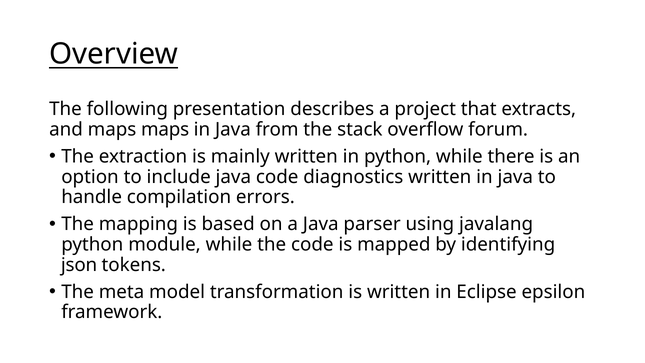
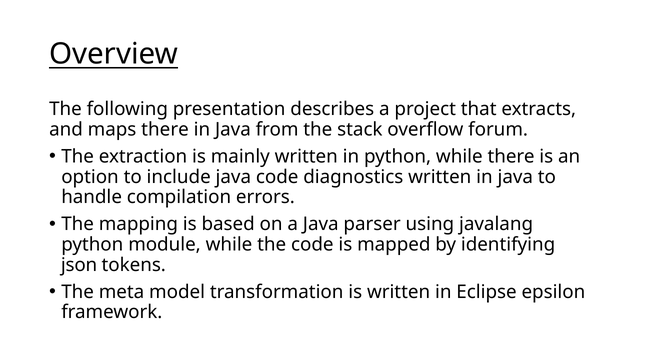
maps maps: maps -> there (165, 129)
